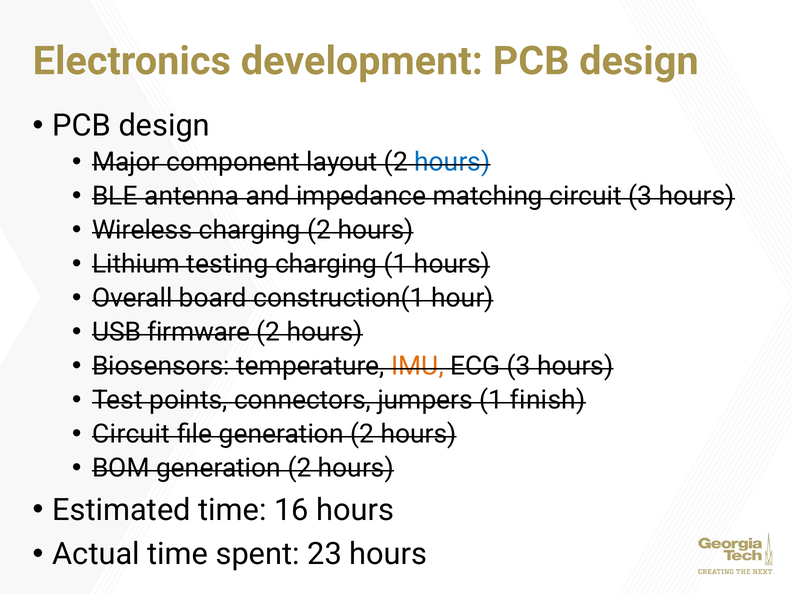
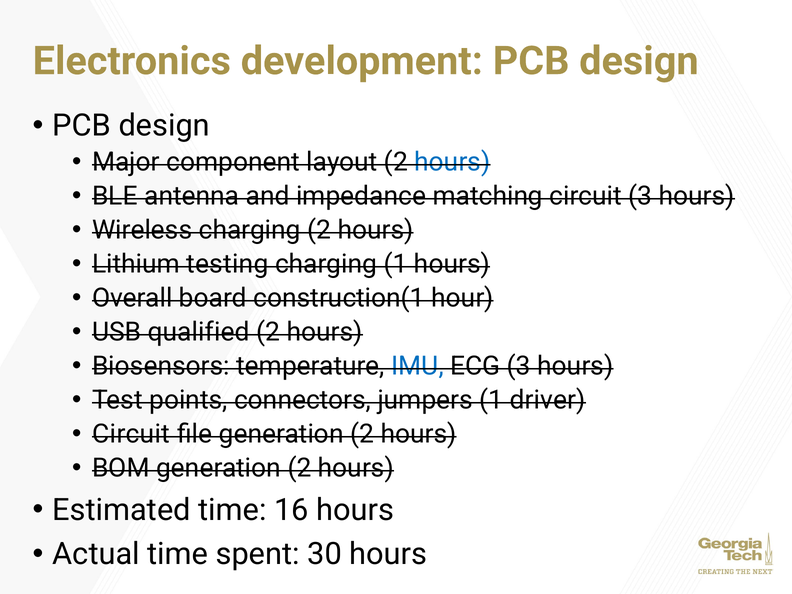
firmware: firmware -> qualified (199, 332)
IMU colour: orange -> blue (417, 366)
finish: finish -> driver (548, 400)
23: 23 -> 30 (325, 554)
